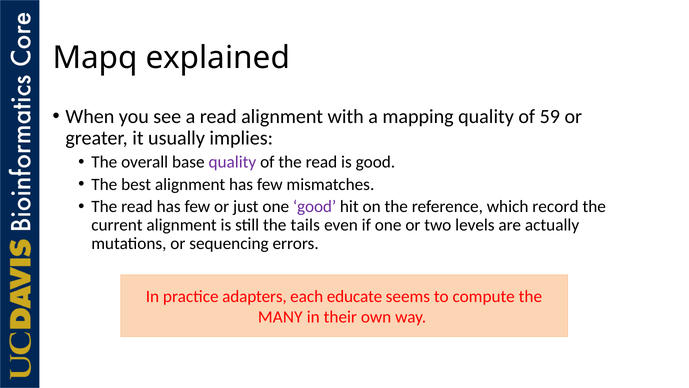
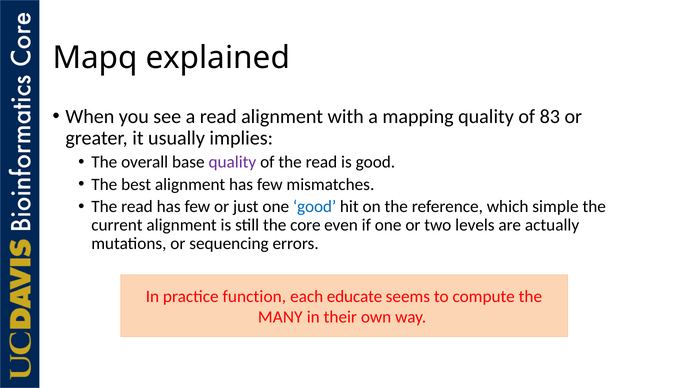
59: 59 -> 83 (550, 116)
good colour: purple -> blue (315, 206)
record: record -> simple (555, 206)
tails: tails -> core (305, 225)
adapters: adapters -> function (254, 296)
